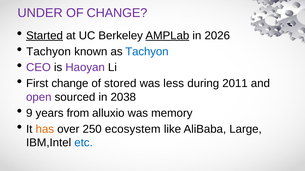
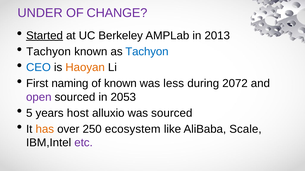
AMPLab underline: present -> none (167, 36)
2026: 2026 -> 2013 (217, 36)
CEO colour: purple -> blue (38, 68)
Haoyan colour: purple -> orange (85, 68)
First change: change -> naming (70, 84)
of stored: stored -> known (120, 84)
2011: 2011 -> 2072 (235, 84)
2038: 2038 -> 2053 (123, 97)
9: 9 -> 5 (29, 113)
from: from -> host (78, 113)
was memory: memory -> sourced (172, 113)
Large: Large -> Scale (245, 129)
etc colour: blue -> purple (84, 143)
